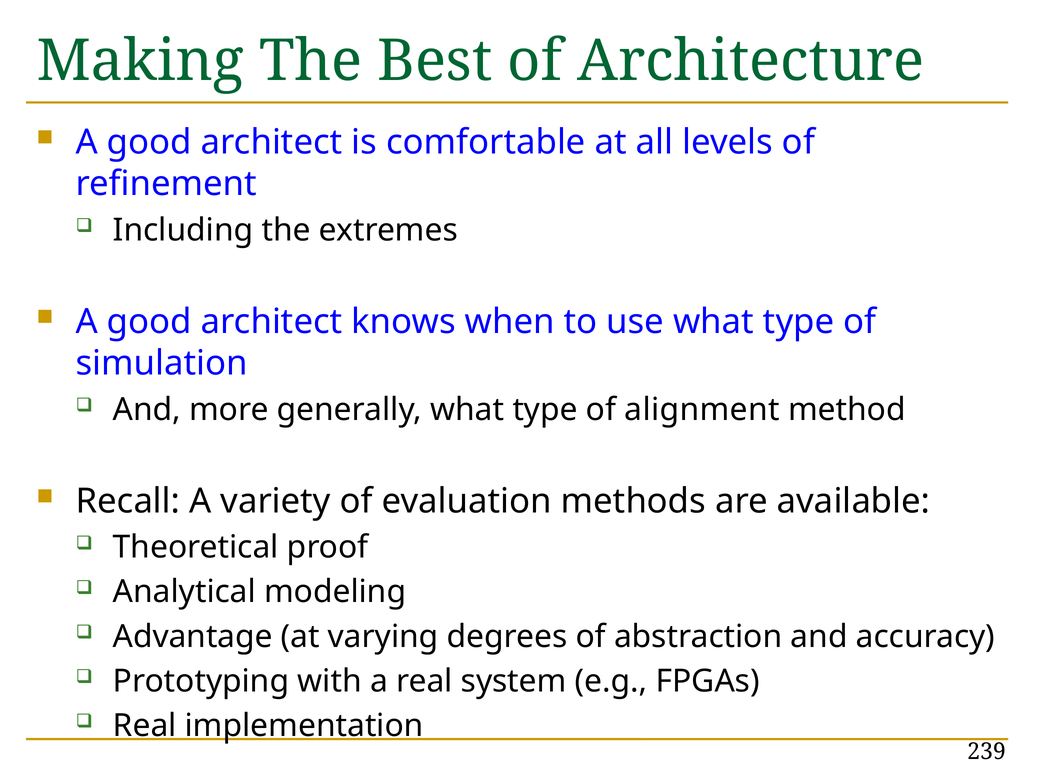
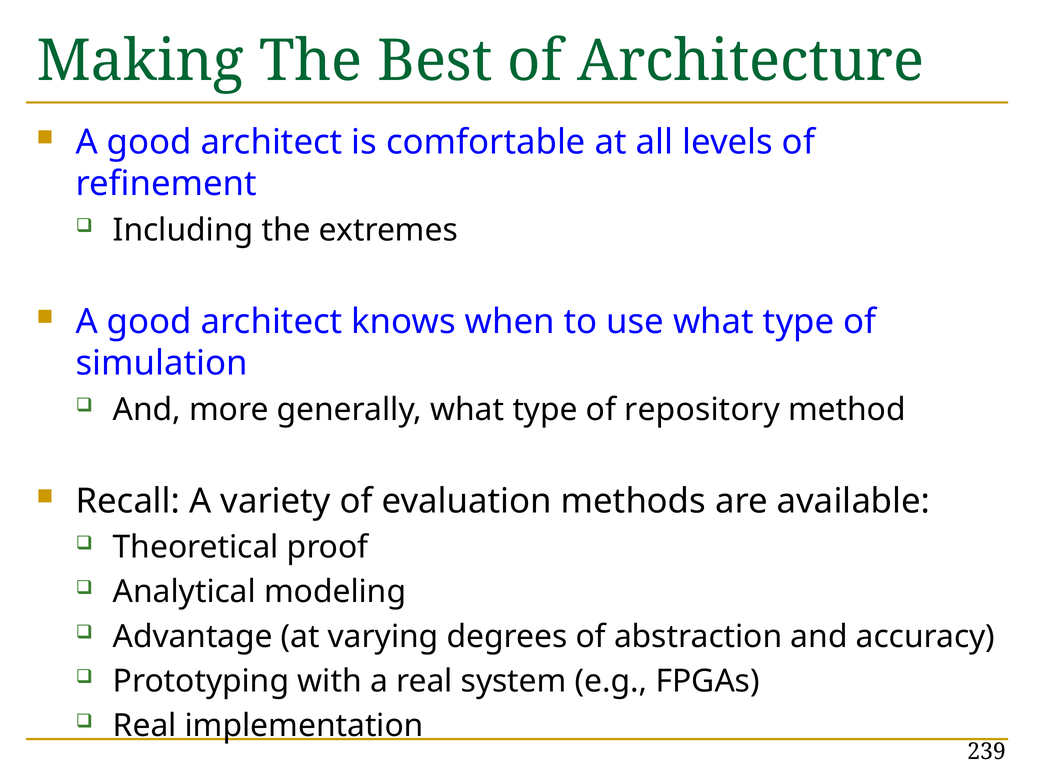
alignment: alignment -> repository (702, 410)
